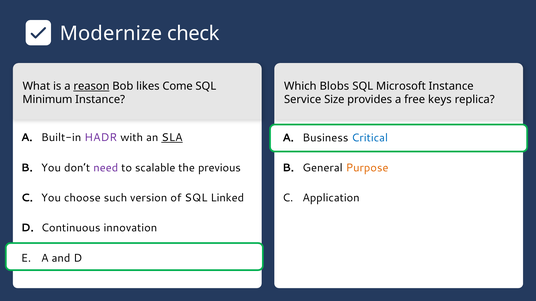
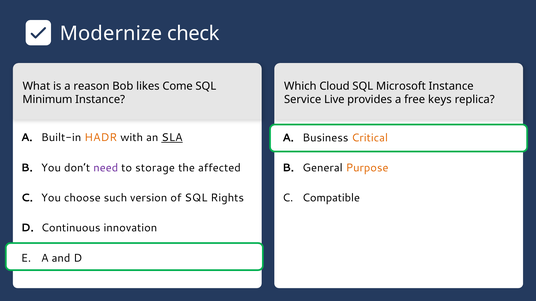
reason underline: present -> none (91, 86)
Blobs: Blobs -> Cloud (334, 86)
Size: Size -> Live (334, 100)
HADR colour: purple -> orange (101, 138)
Critical colour: blue -> orange (370, 138)
scalable: scalable -> storage (155, 168)
previous: previous -> affected (219, 168)
Linked: Linked -> Rights (227, 198)
Application: Application -> Compatible (331, 198)
